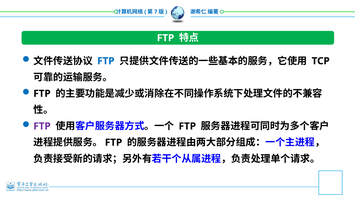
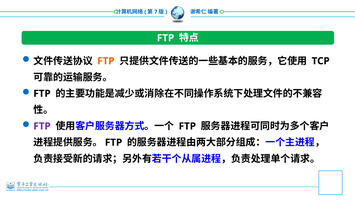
FTP colour: blue -> orange (106, 61)
